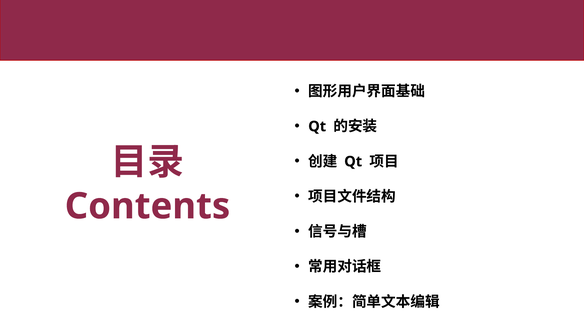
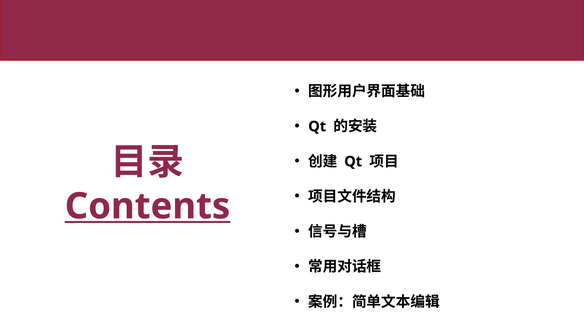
Contents underline: none -> present (147, 206)
